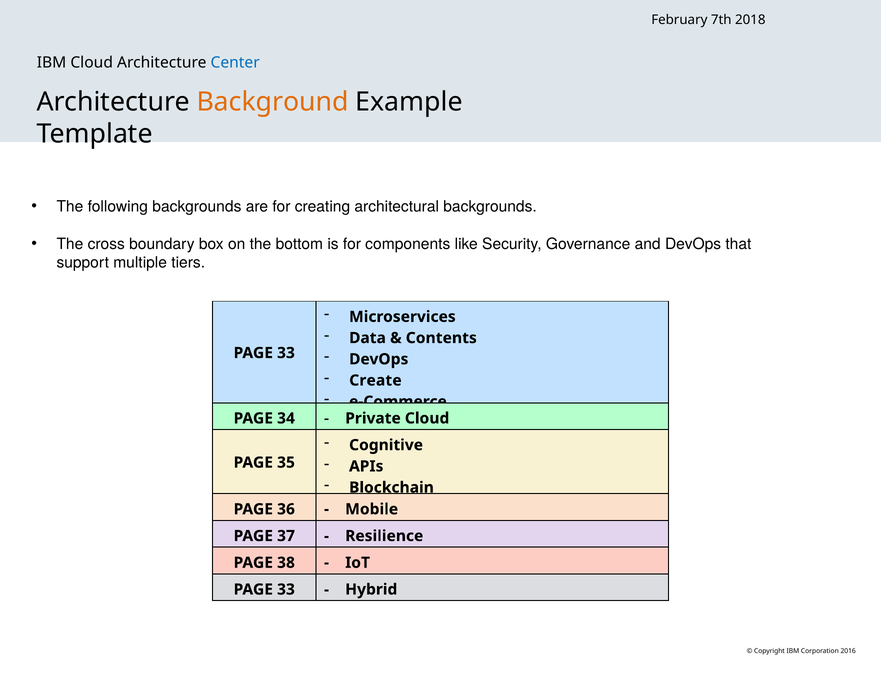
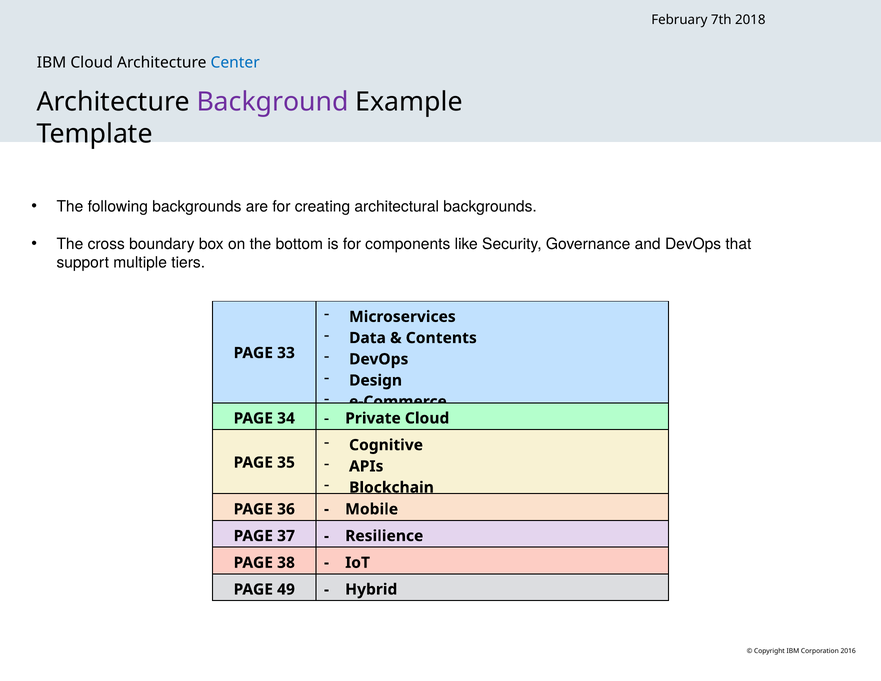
Background colour: orange -> purple (272, 102)
Create: Create -> Design (376, 380)
33: 33 -> 49 (286, 589)
